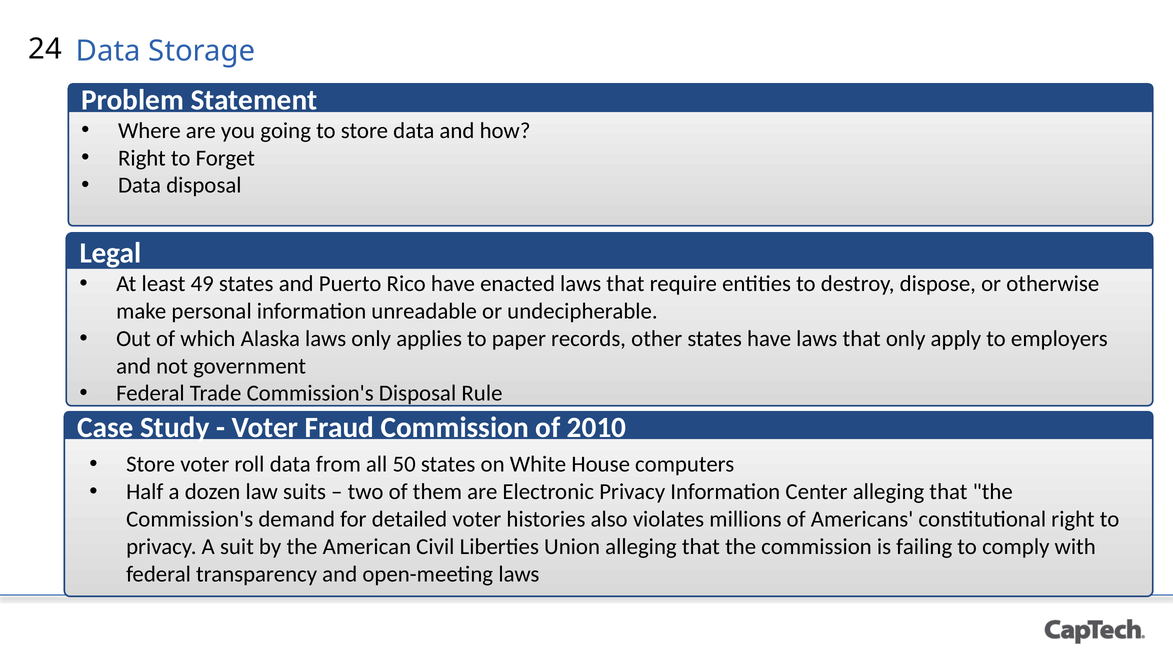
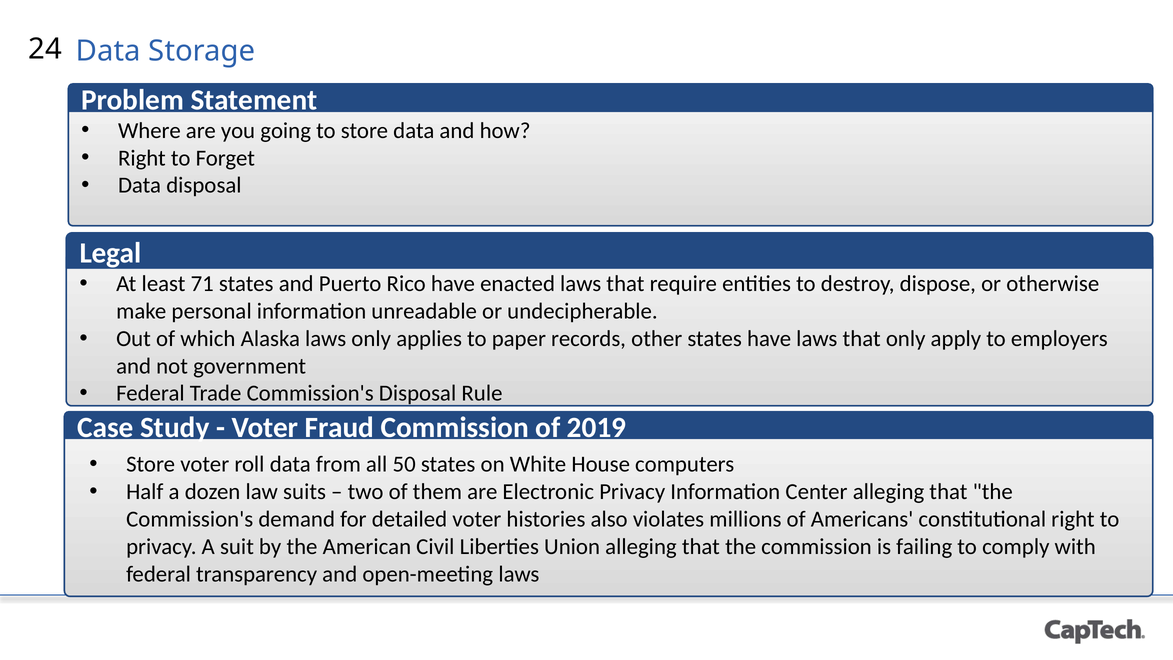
49: 49 -> 71 (202, 284)
2010: 2010 -> 2019 (597, 428)
